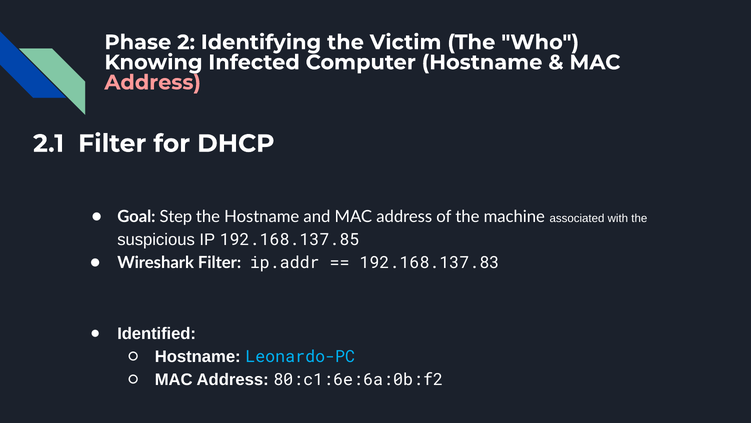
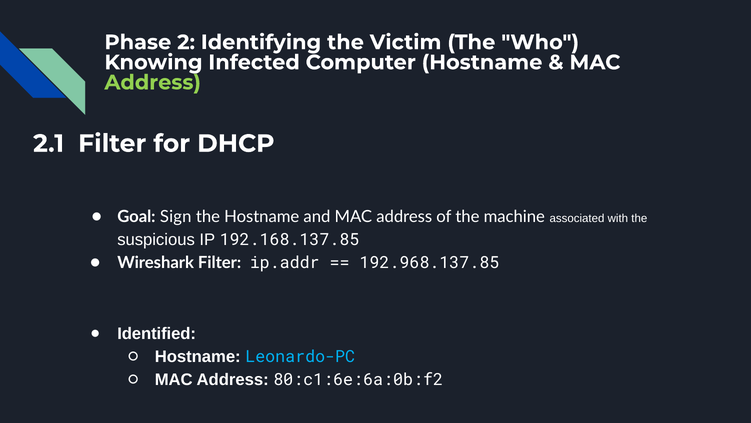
Address colour: pink -> light green (153, 82)
Step: Step -> Sign (176, 216)
192.168.137.83: 192.168.137.83 -> 192.968.137.85 (429, 262)
